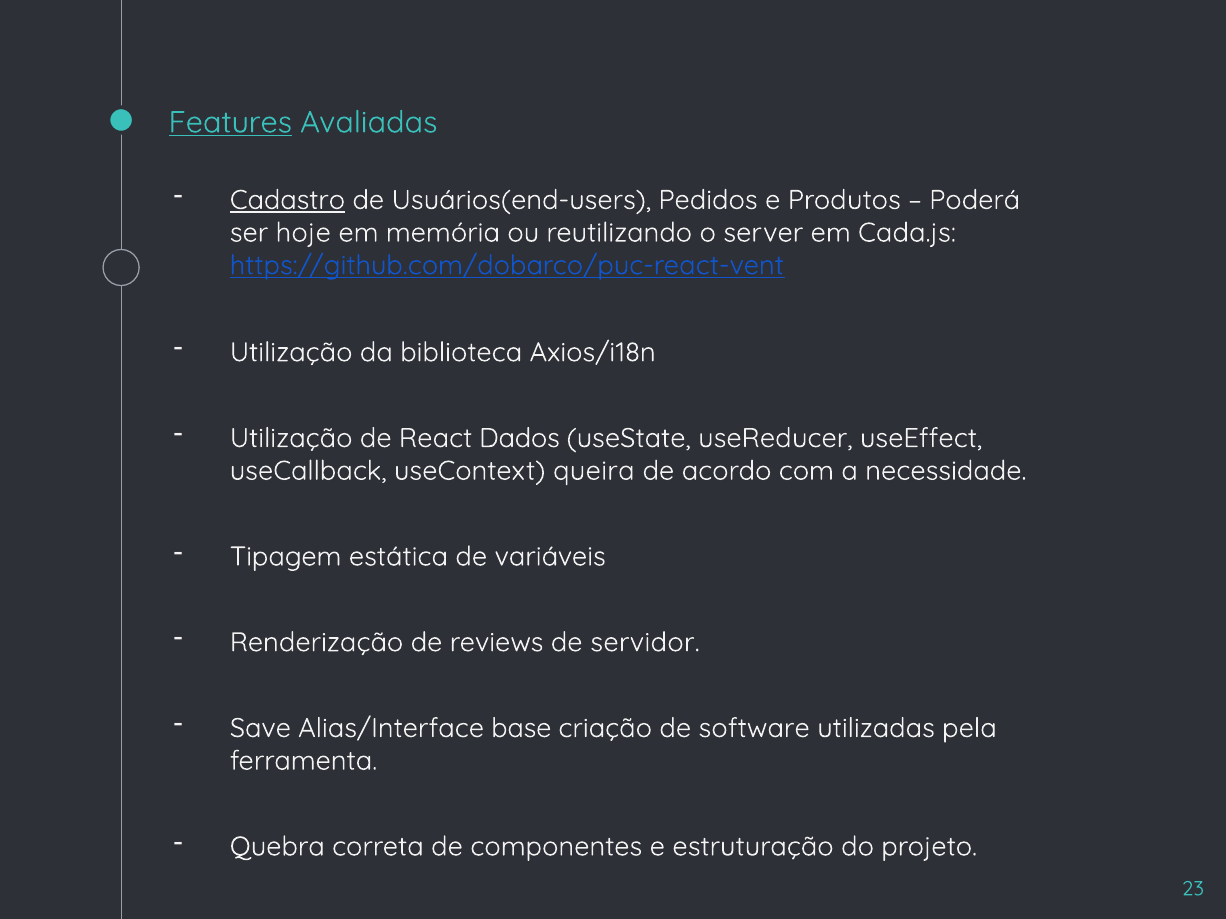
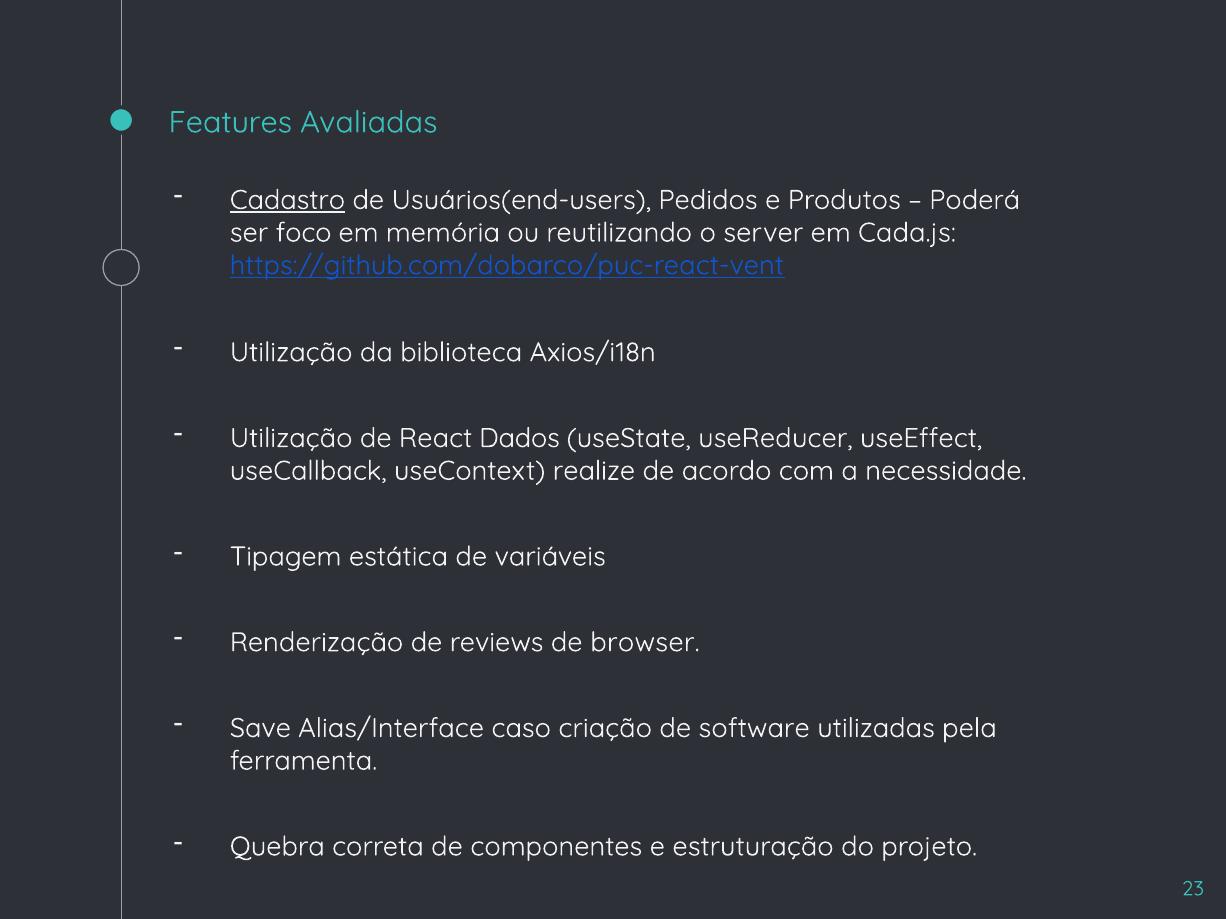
Features underline: present -> none (230, 122)
hoje: hoje -> foco (304, 233)
queira: queira -> realize (594, 471)
servidor: servidor -> browser (645, 643)
base: base -> caso (521, 728)
